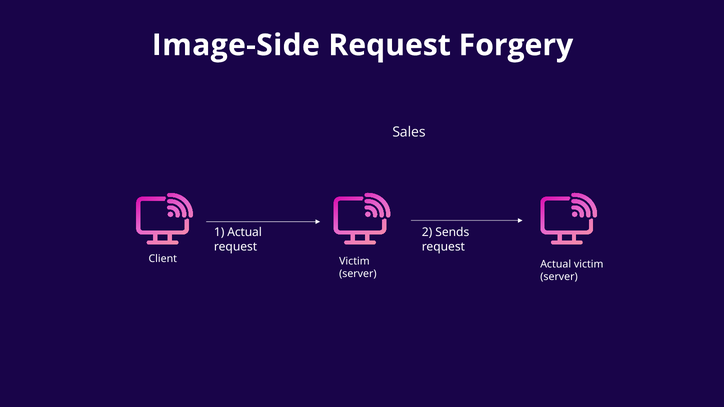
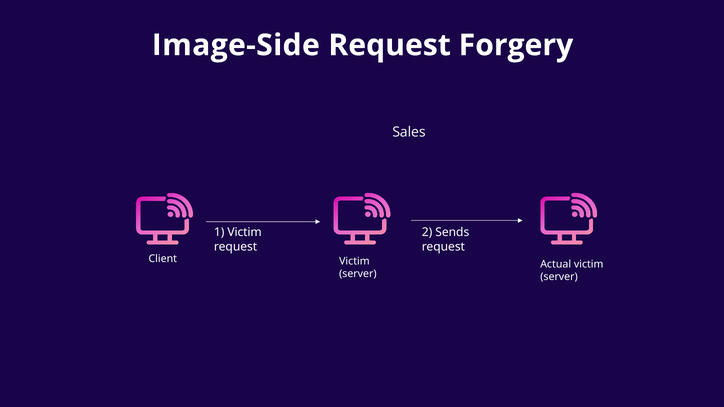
Actual: Actual -> Victim (245, 233)
